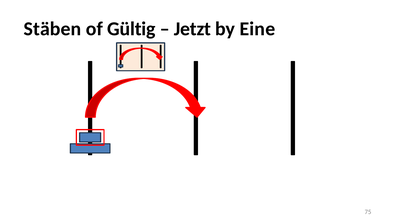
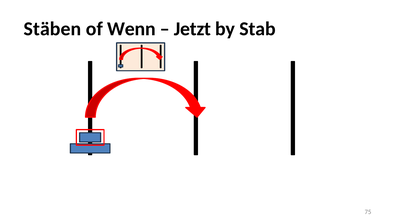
Gültig: Gültig -> Wenn (131, 29)
Eine: Eine -> Stab (258, 29)
